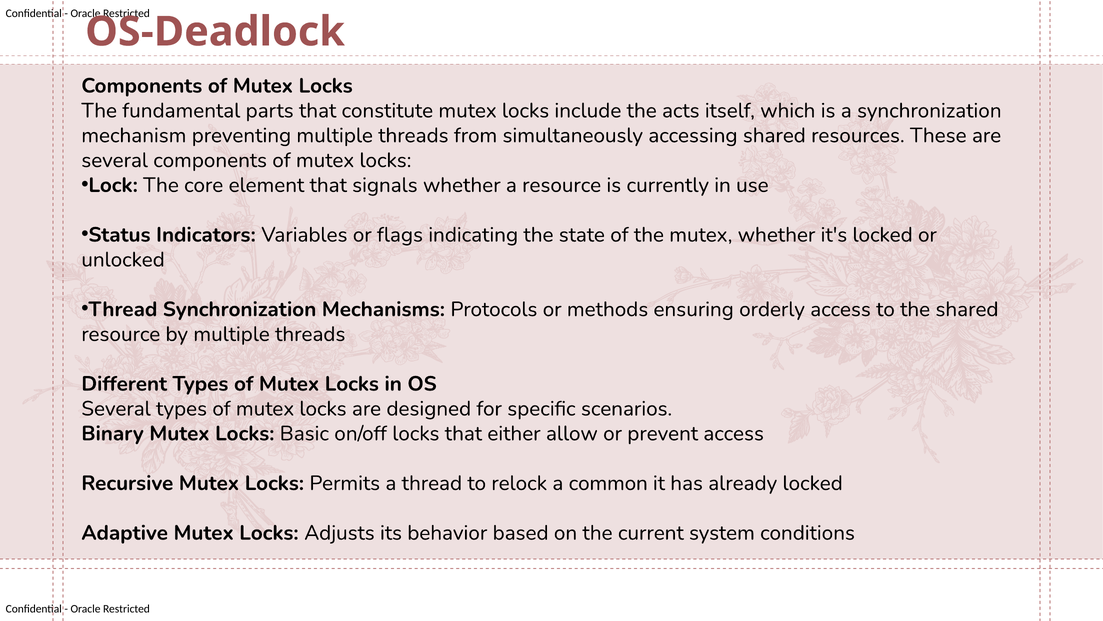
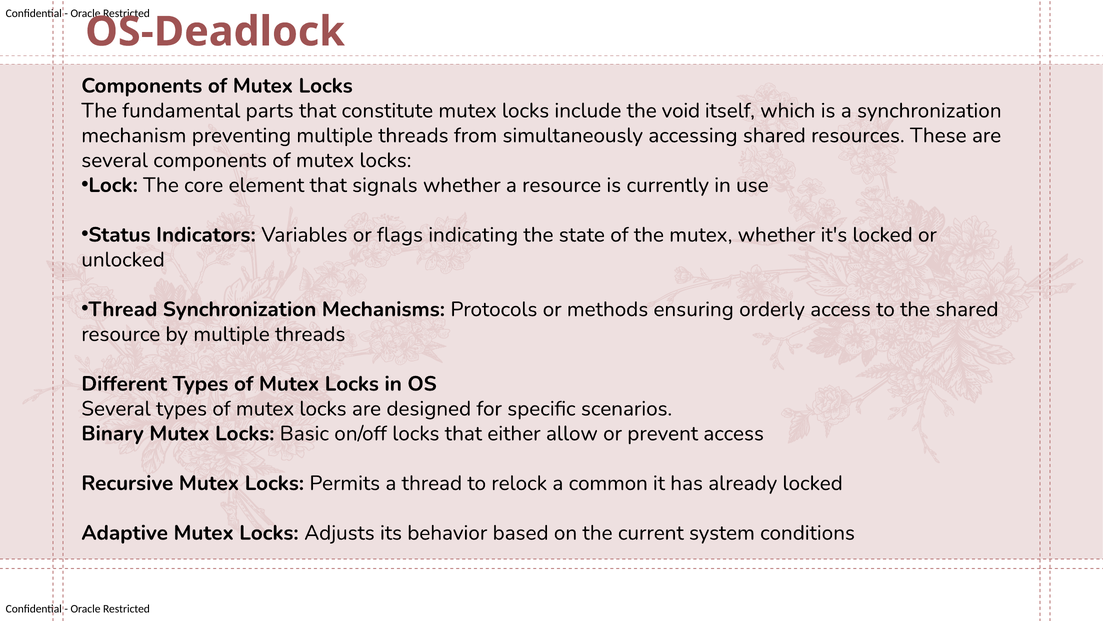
acts: acts -> void (681, 110)
